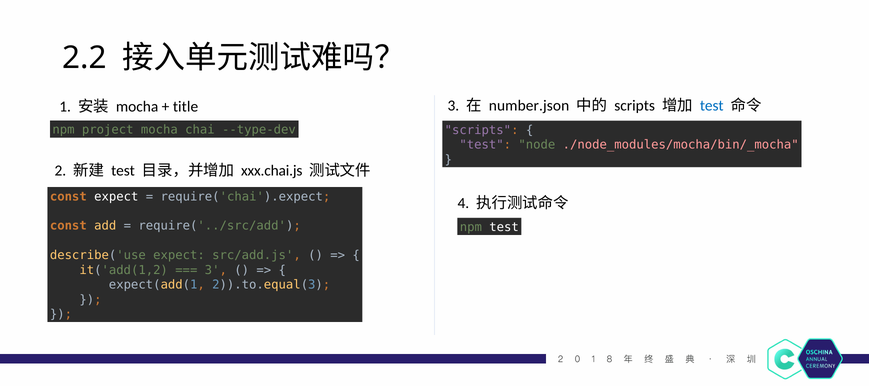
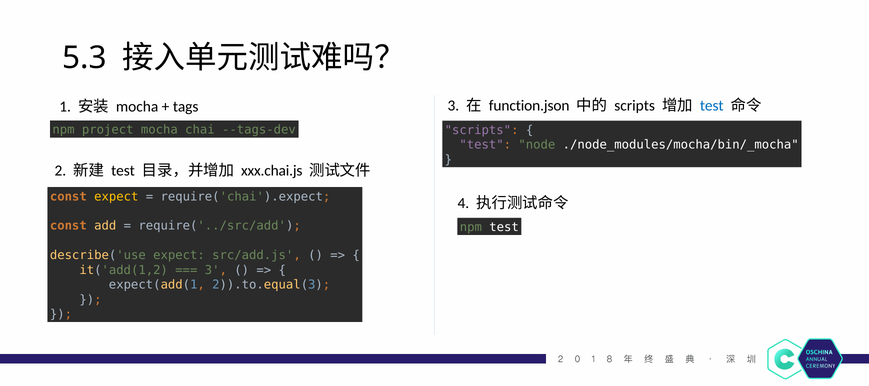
2.2: 2.2 -> 5.3 (84, 58)
number.json: number.json -> function.json (529, 106)
title: title -> tags (186, 107)
--type-dev: --type-dev -> --tags-dev (259, 130)
./node_modules/mocha/bin/_mocha colour: pink -> white (681, 145)
expect colour: white -> yellow (116, 197)
